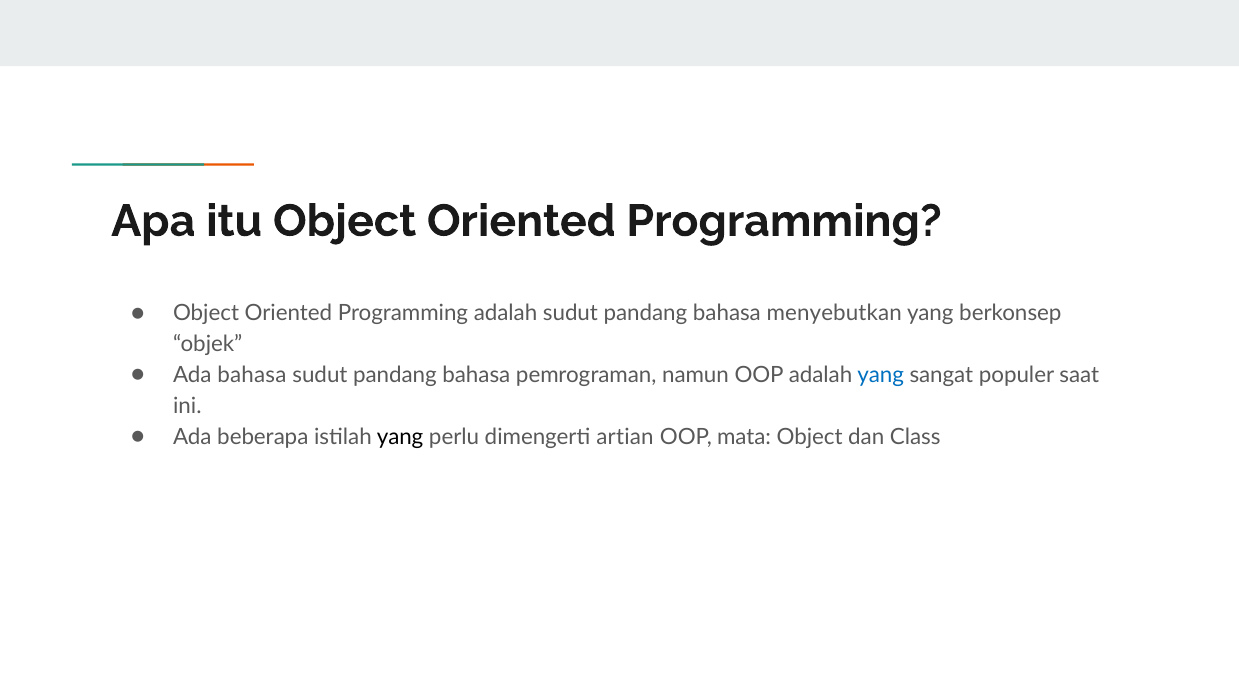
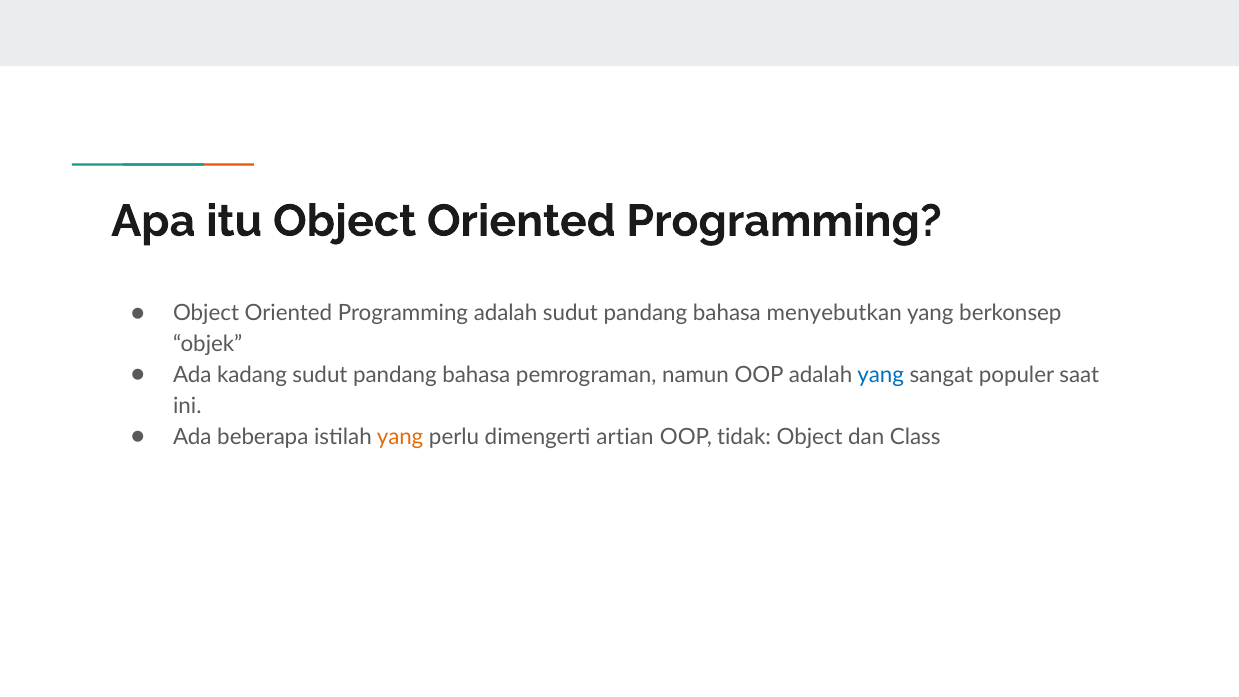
Ada bahasa: bahasa -> kadang (252, 375)
yang colour: black -> orange (400, 437)
mata: mata -> tidak (744, 437)
